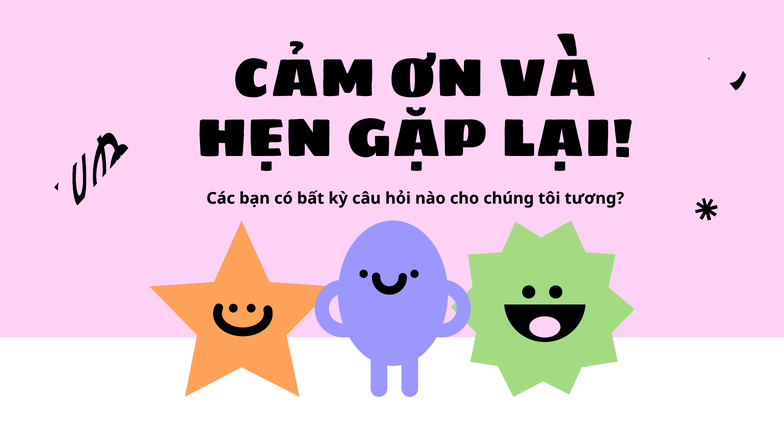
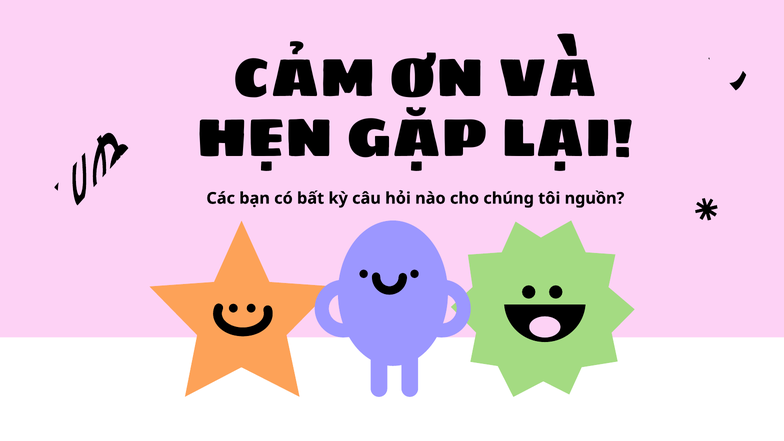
tương: tương -> nguồn (594, 198)
